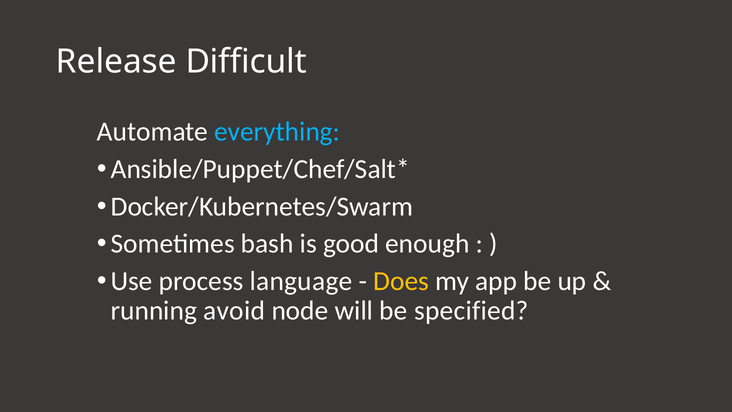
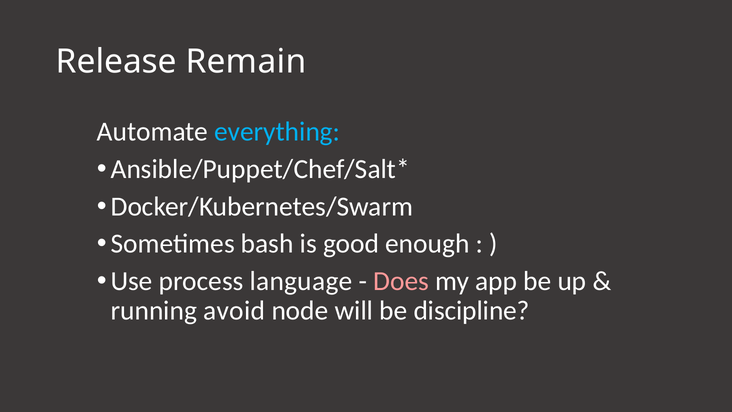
Difficult: Difficult -> Remain (246, 62)
Does colour: yellow -> pink (401, 281)
specified: specified -> discipline (472, 311)
